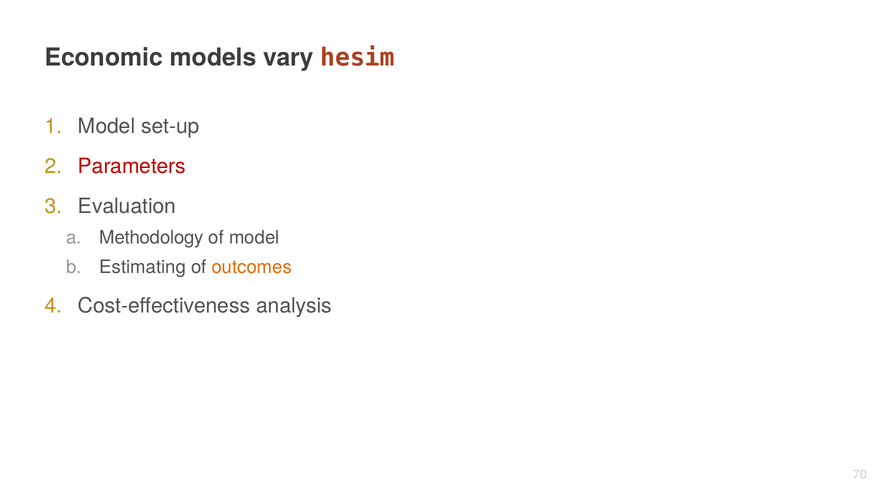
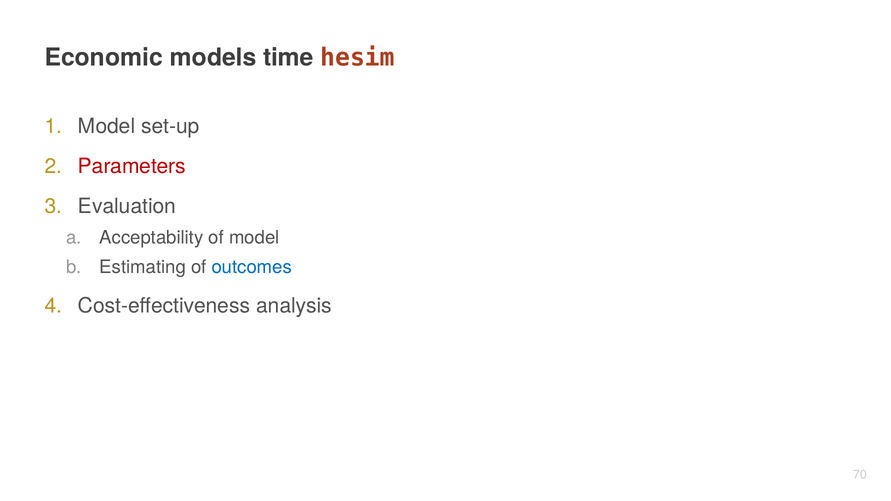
vary: vary -> time (288, 57)
Methodology: Methodology -> Acceptability (151, 238)
outcomes colour: orange -> blue (252, 267)
